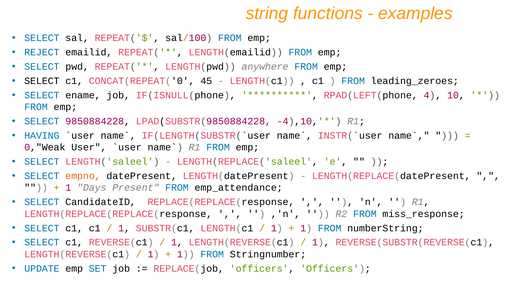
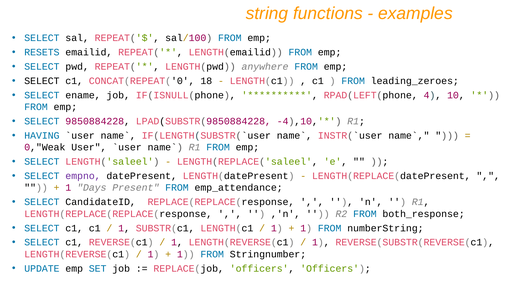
REJECT: REJECT -> RESETS (42, 52)
45: 45 -> 18 (206, 81)
empno colour: orange -> purple (83, 176)
miss_response: miss_response -> both_response (424, 214)
